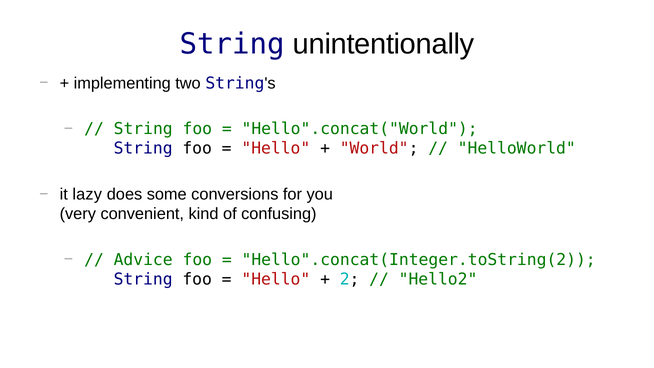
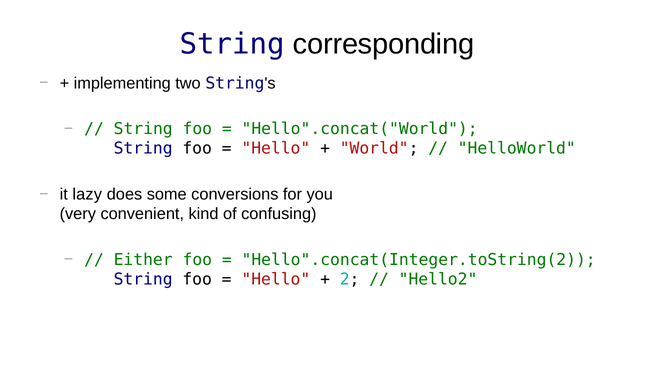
unintentionally: unintentionally -> corresponding (384, 44)
Advice: Advice -> Either (143, 260)
